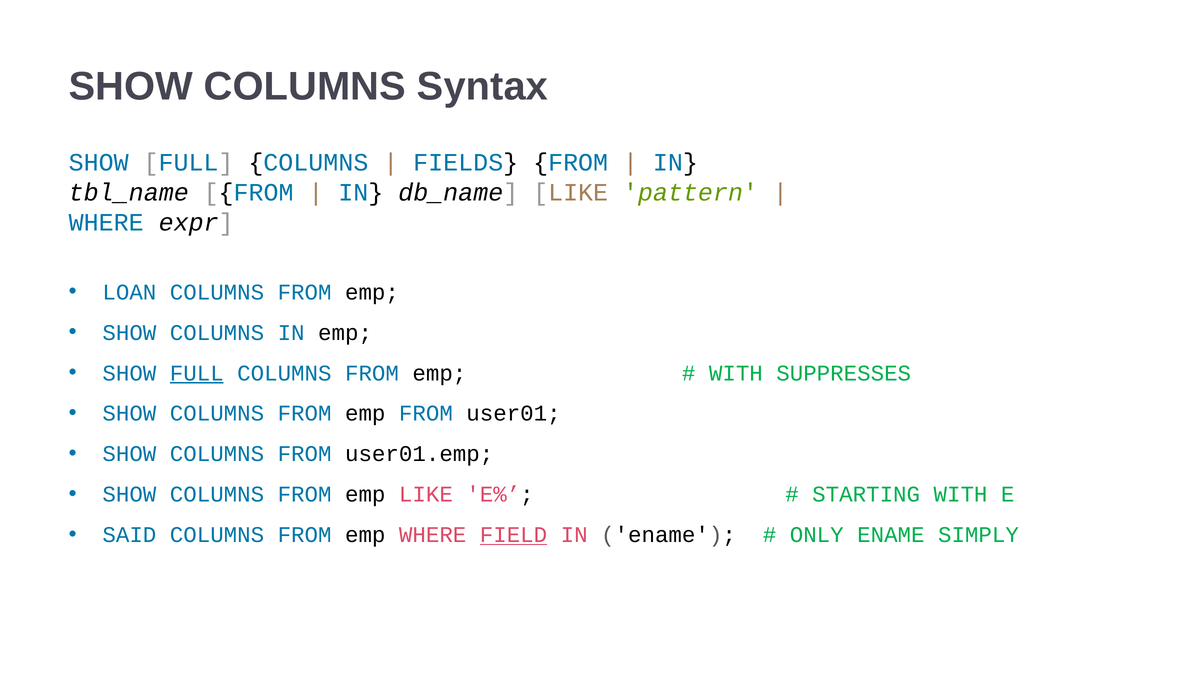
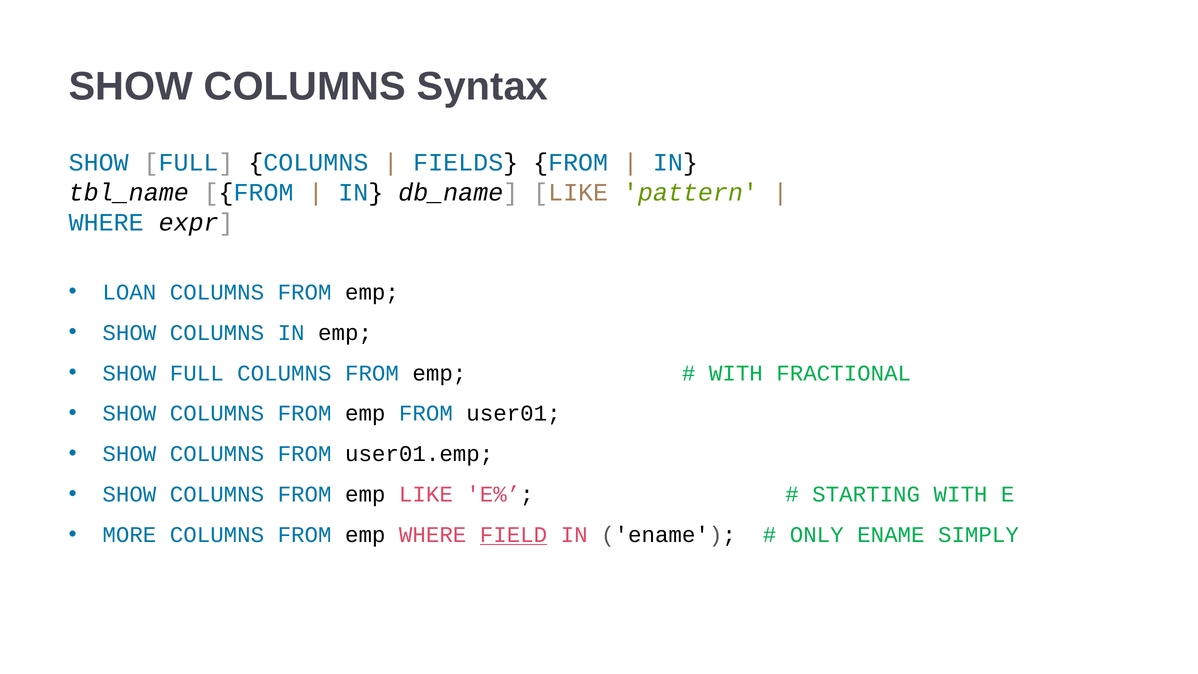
FULL underline: present -> none (197, 373)
SUPPRESSES: SUPPRESSES -> FRACTIONAL (844, 373)
SAID: SAID -> MORE (129, 535)
